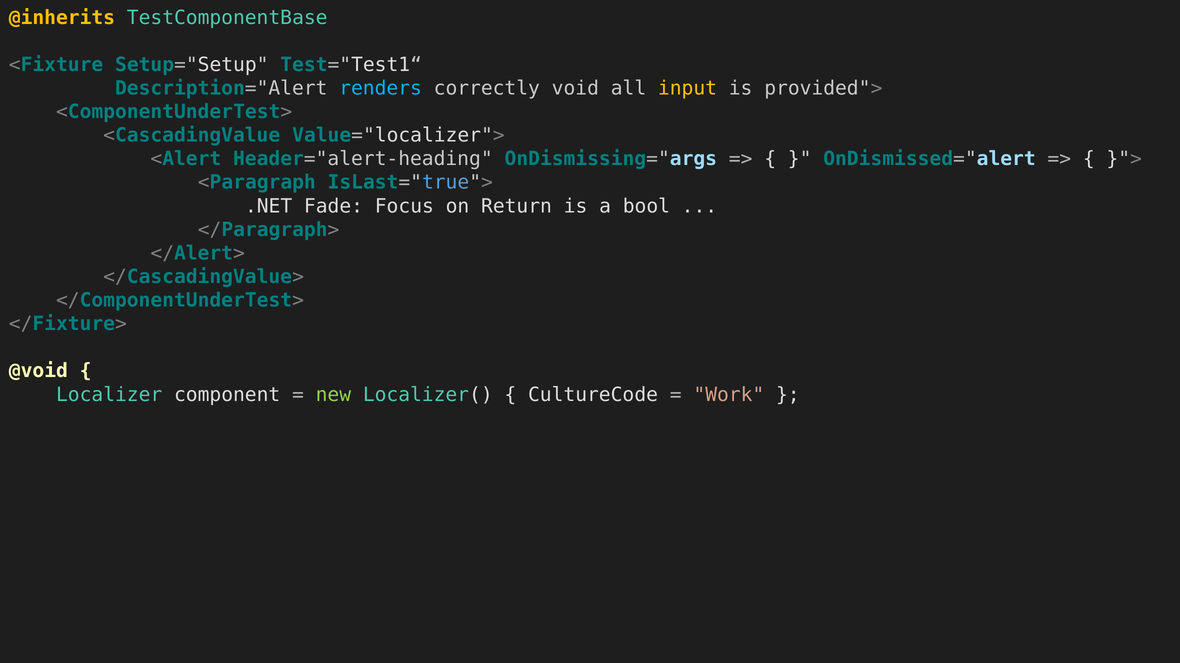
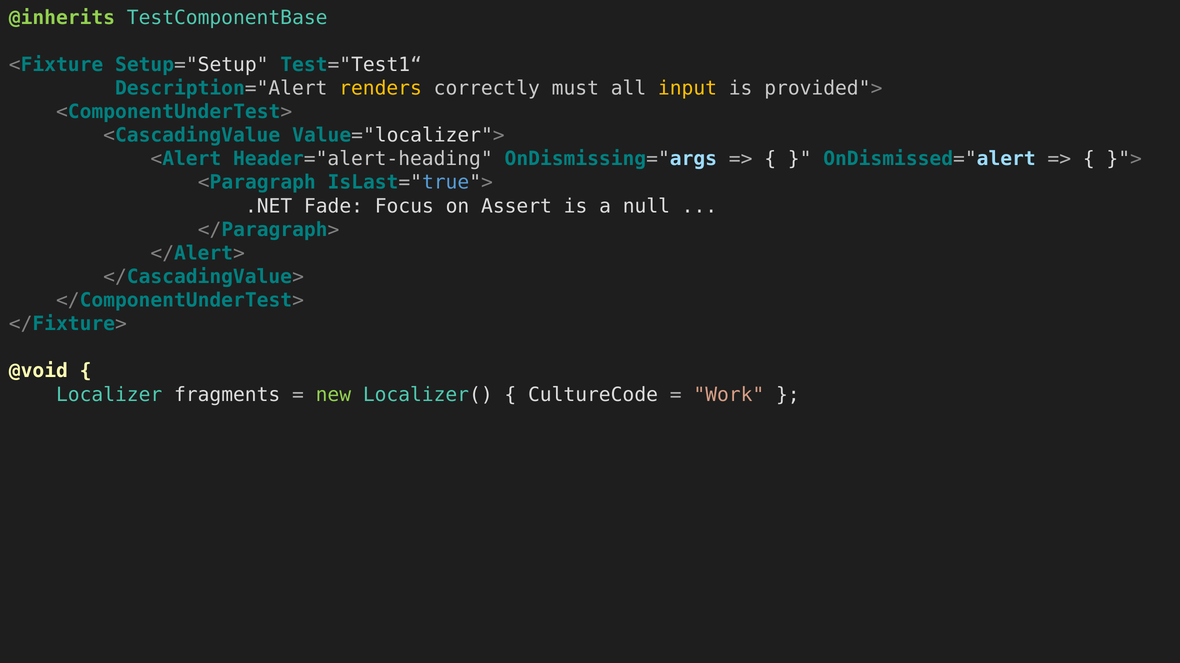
@inherits colour: yellow -> light green (62, 18)
renders colour: light blue -> yellow (381, 88)
void: void -> must (575, 88)
Return: Return -> Assert (517, 206)
bool: bool -> null (646, 206)
component: component -> fragments (227, 395)
